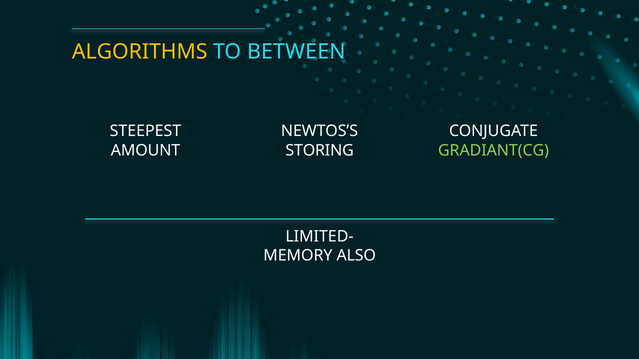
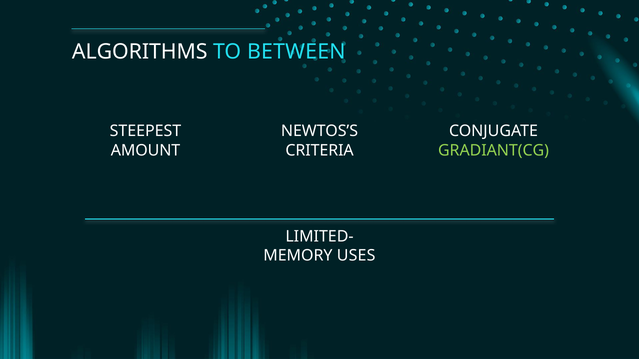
ALGORITHMS colour: yellow -> white (140, 52)
STORING: STORING -> CRITERIA (320, 151)
ALSO: ALSO -> USES (356, 256)
